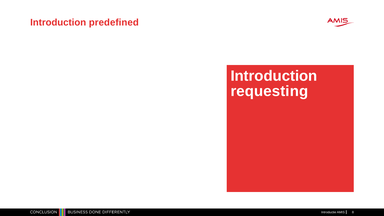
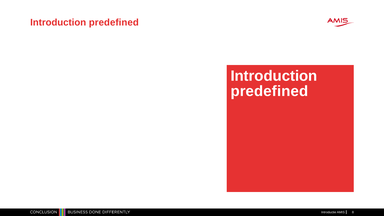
requesting: requesting -> predefined (269, 91)
